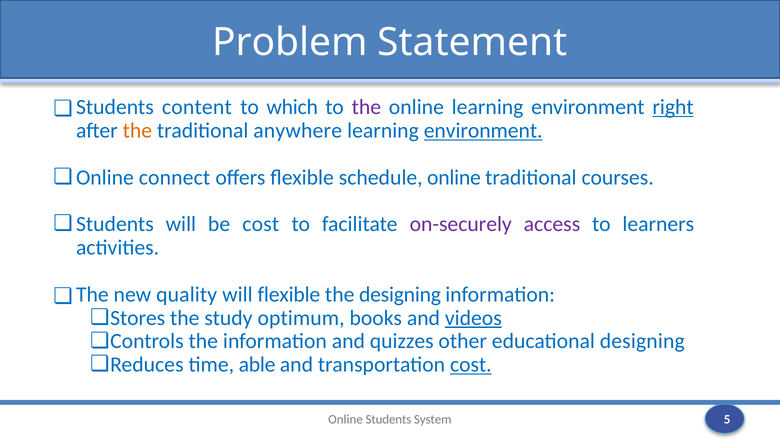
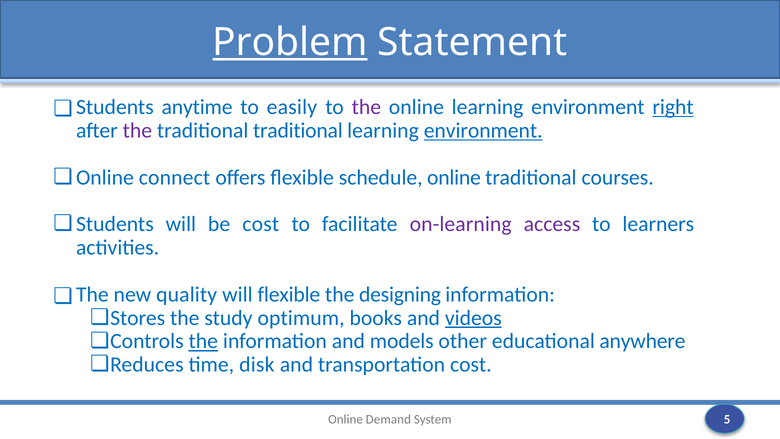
Problem underline: none -> present (290, 43)
content: content -> anytime (197, 107)
which: which -> easily (292, 107)
the colour: orange -> purple (137, 131)
traditional anywhere: anywhere -> traditional (298, 131)
on-securely: on-securely -> on-learning (461, 224)
the underline: none -> present (203, 341)
quizzes: quizzes -> models (402, 341)
educational designing: designing -> anywhere (642, 341)
able: able -> disk (257, 365)
cost underline: present -> none (471, 365)
Students: Students -> Demand (388, 419)
